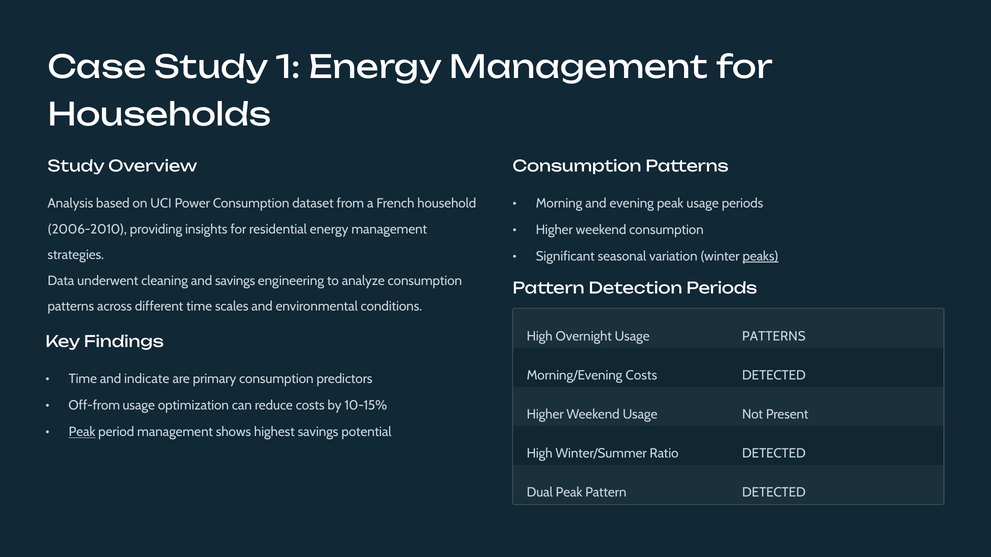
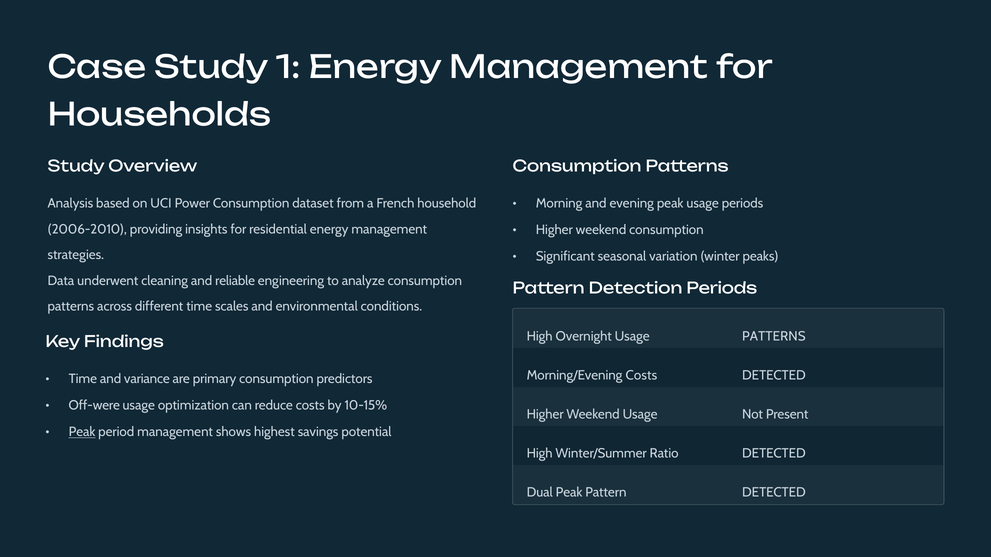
peaks underline: present -> none (761, 257)
and savings: savings -> reliable (235, 281)
indicate: indicate -> variance (147, 379)
Off-from: Off-from -> Off-were (94, 406)
